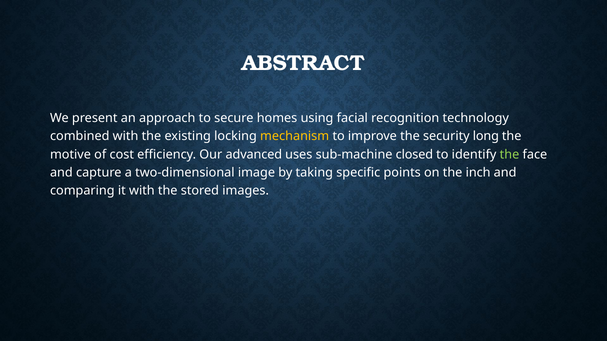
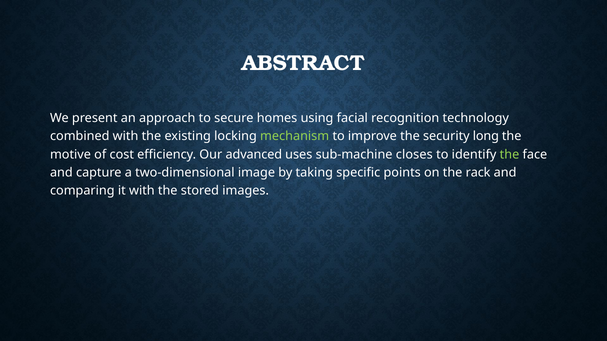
mechanism colour: yellow -> light green (295, 136)
closed: closed -> closes (414, 155)
inch: inch -> rack (478, 173)
